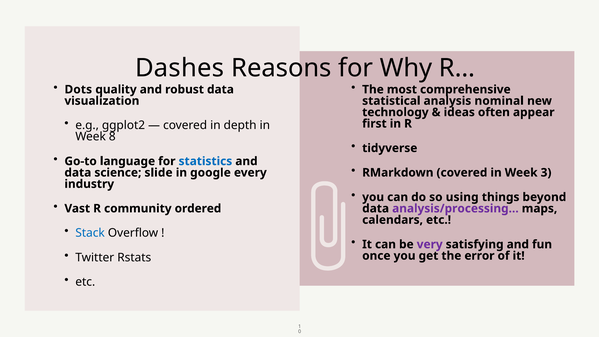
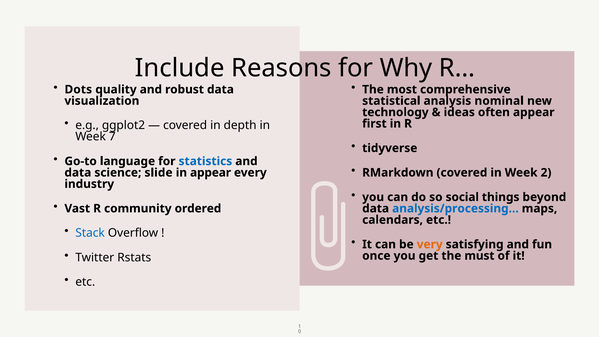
Dashes: Dashes -> Include (180, 68)
8: 8 -> 7 (112, 137)
3: 3 -> 2 (546, 173)
in google: google -> appear (211, 173)
using: using -> social (462, 197)
analysis/processing… colour: purple -> blue (455, 208)
very colour: purple -> orange (430, 244)
error: error -> must (479, 256)
